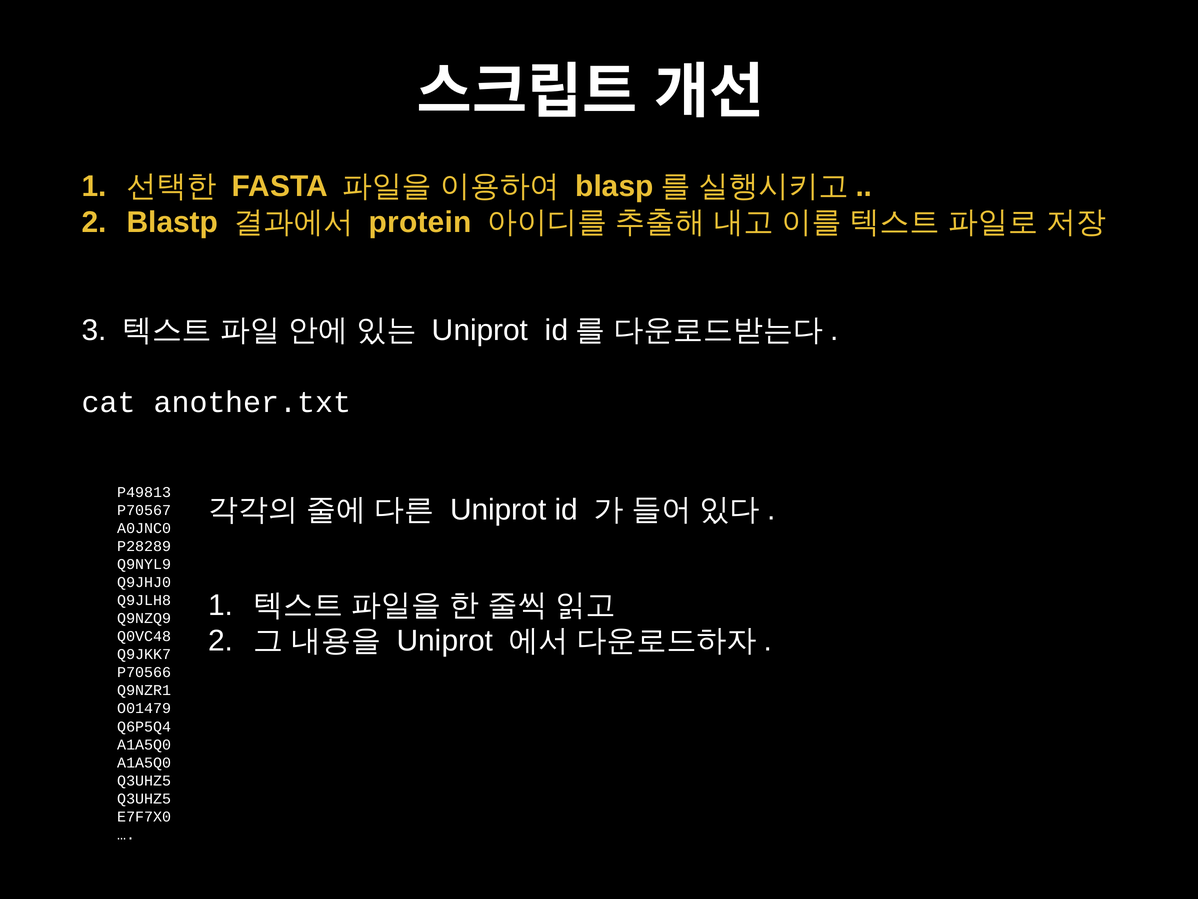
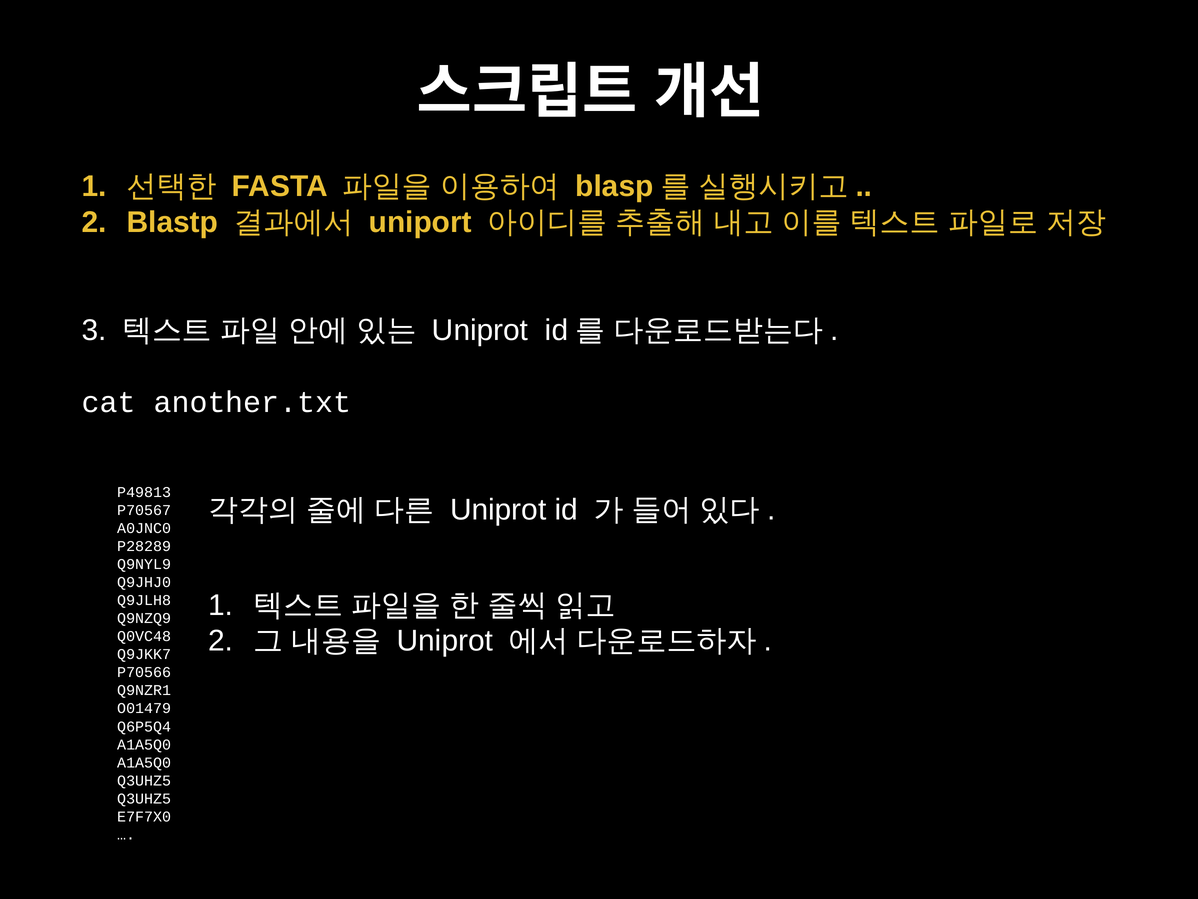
protein: protein -> uniport (420, 222)
